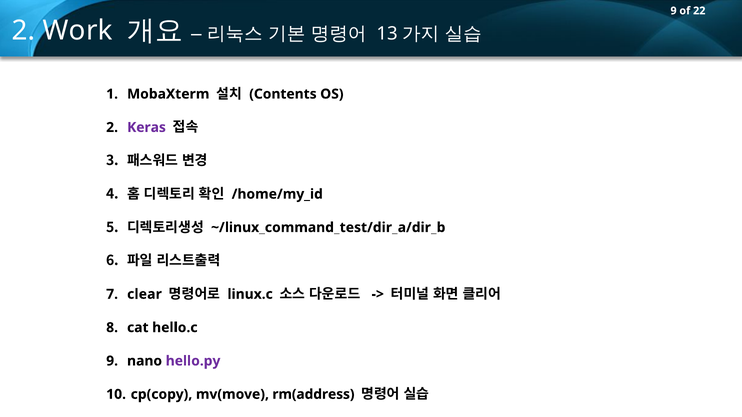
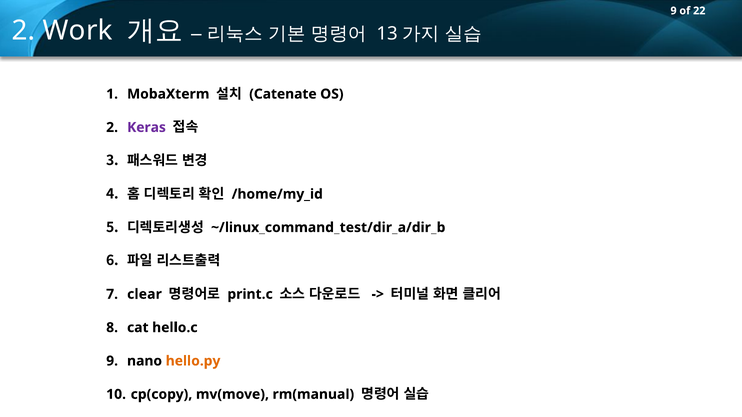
Contents: Contents -> Catenate (283, 94)
linux.c: linux.c -> print.c (250, 294)
hello.py colour: purple -> orange (193, 361)
rm(address: rm(address -> rm(manual (313, 395)
